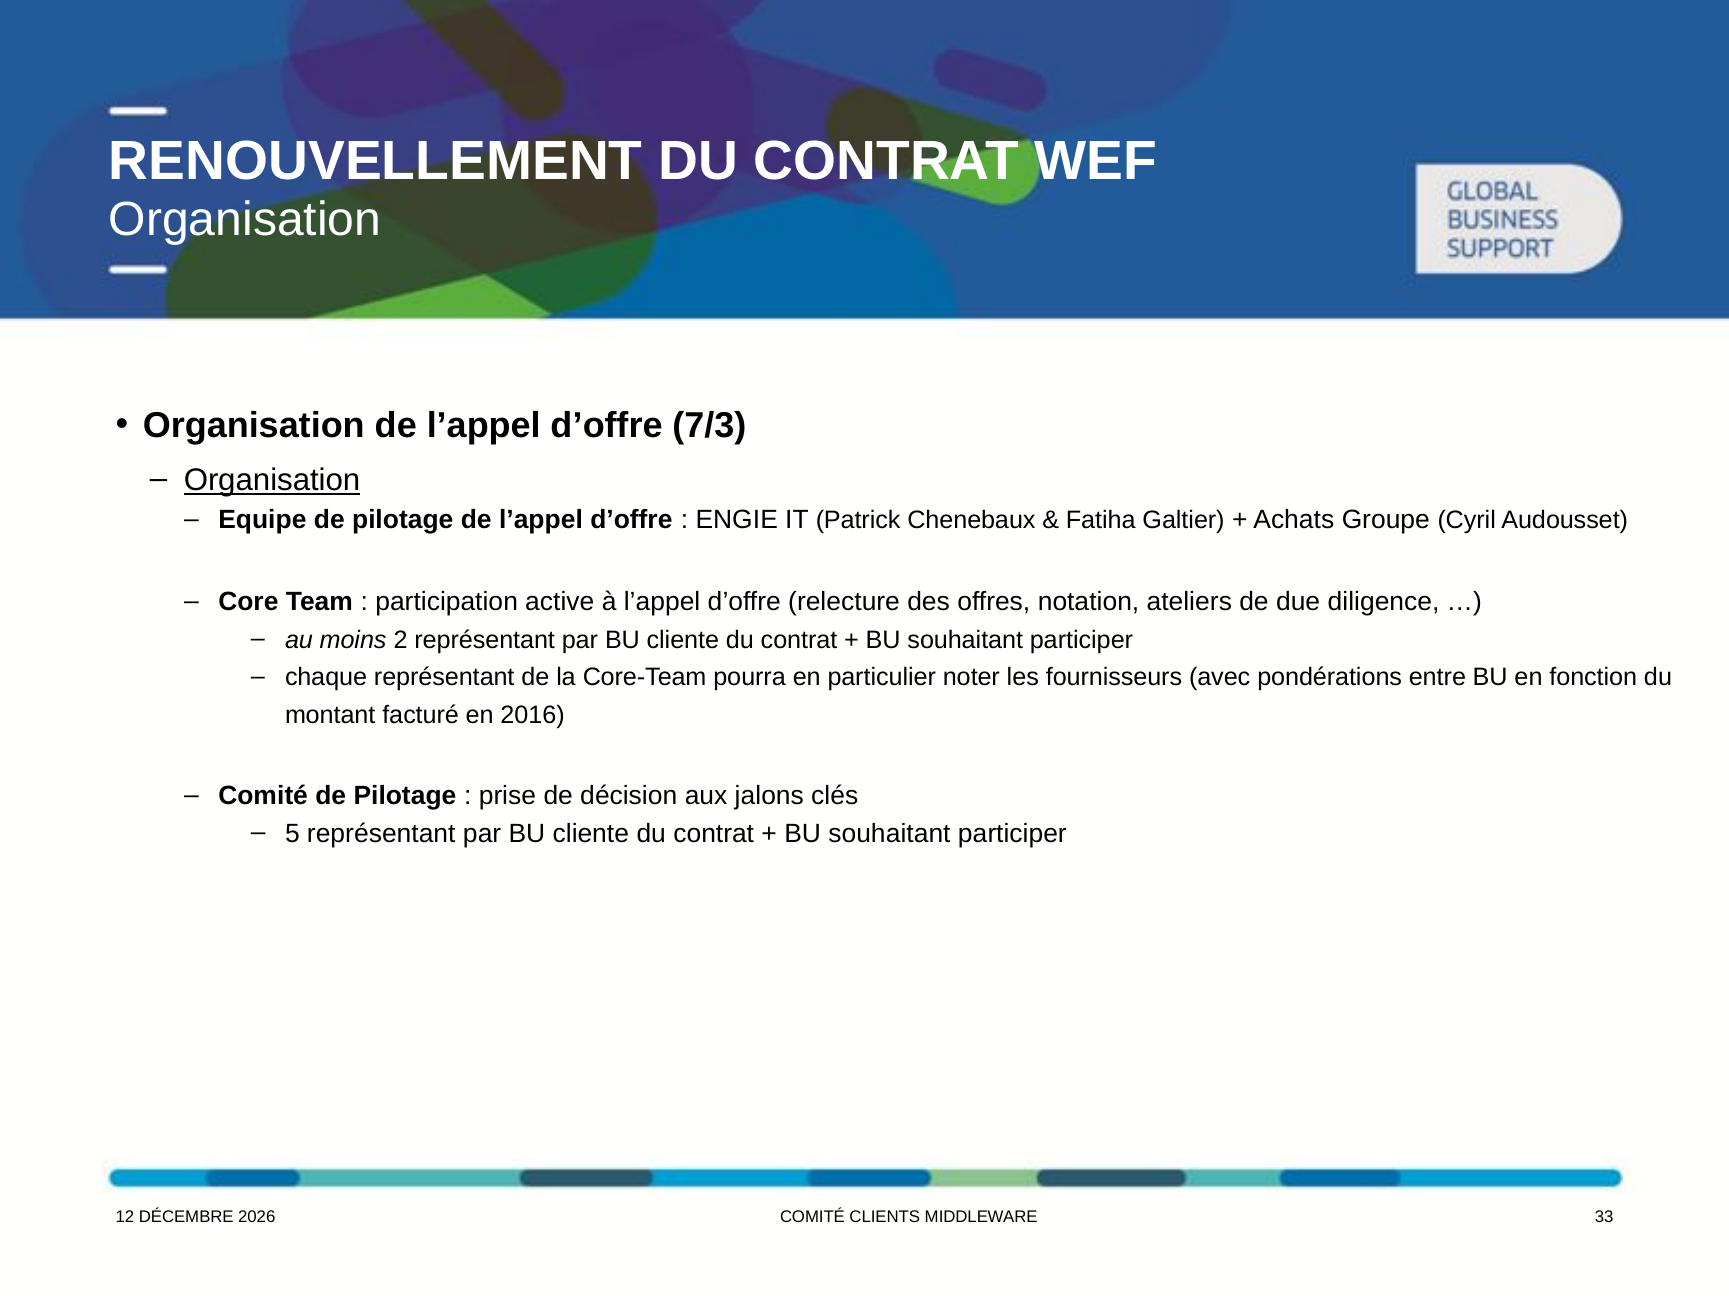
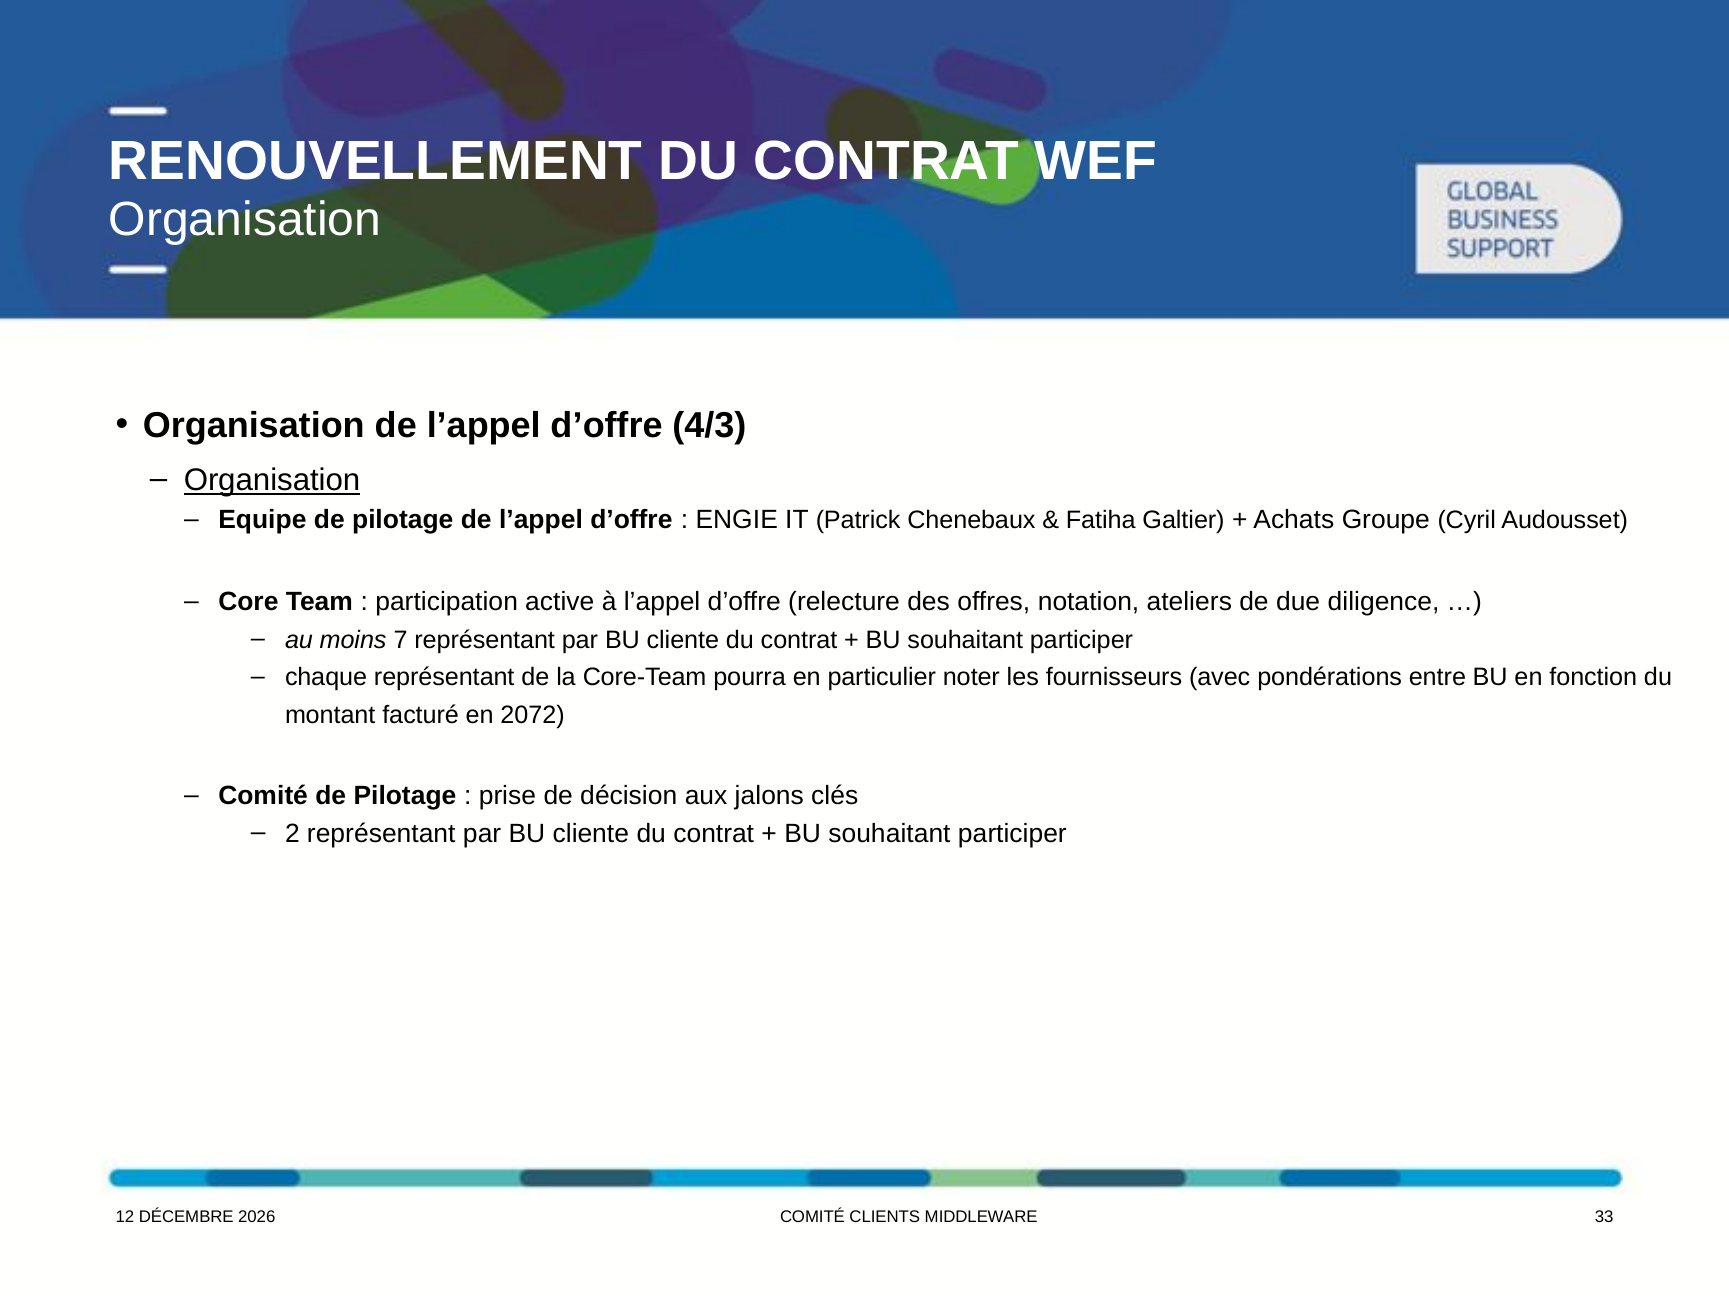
7/3: 7/3 -> 4/3 (709, 426)
2: 2 -> 7 (401, 640)
2016: 2016 -> 2072 (533, 715)
5: 5 -> 2 (292, 834)
